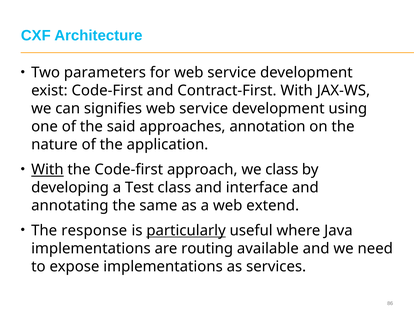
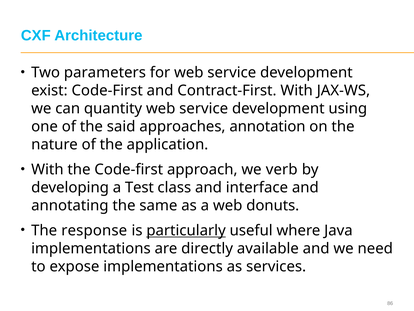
signifies: signifies -> quantity (113, 109)
With underline: present -> none (47, 169)
we class: class -> verb (282, 169)
extend: extend -> donuts (273, 205)
routing: routing -> directly (207, 248)
